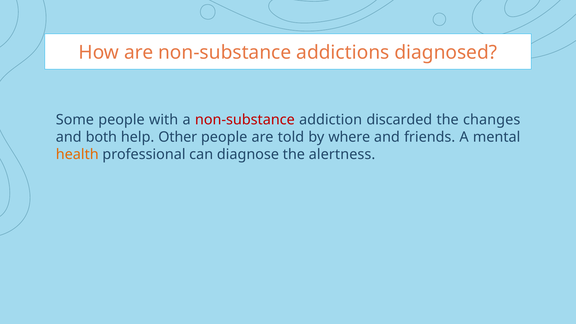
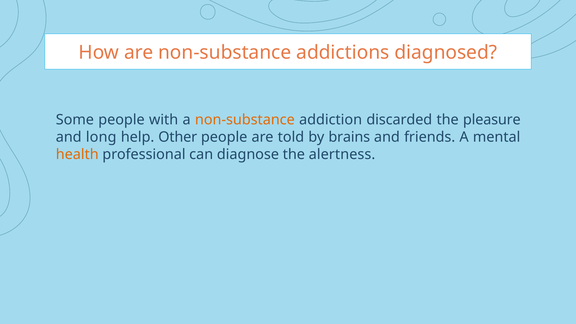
non-substance colour: red -> orange (245, 120)
changes: changes -> pleasure (492, 120)
both: both -> long (101, 137)
where: where -> brains (349, 137)
